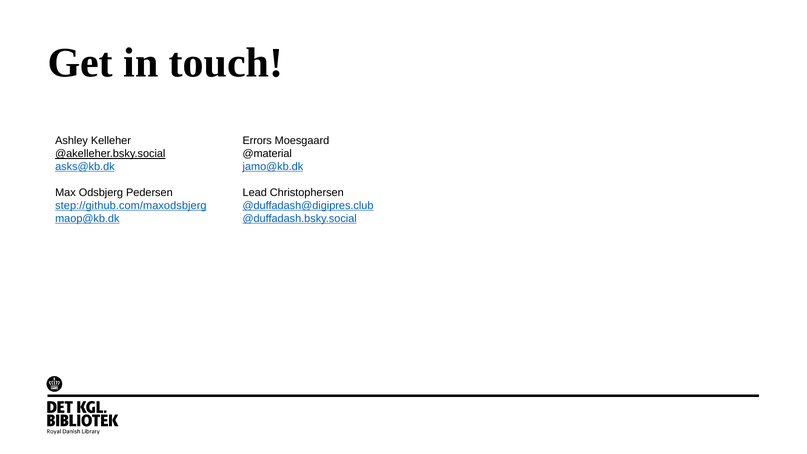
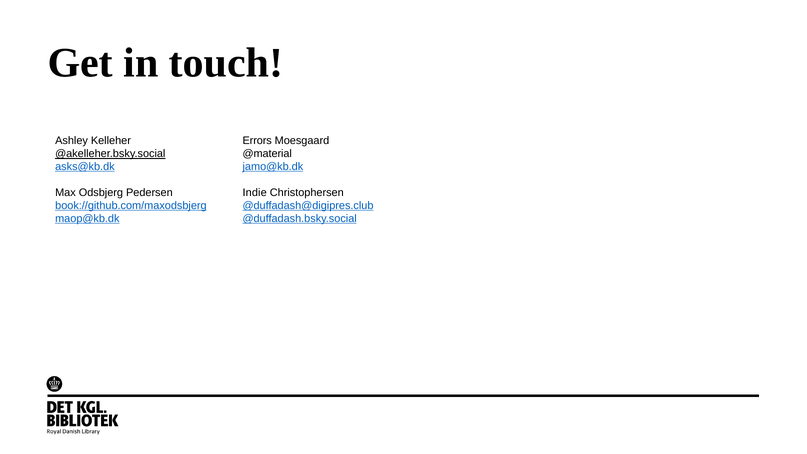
Lead: Lead -> Indie (255, 193)
step://github.com/maxodsbjerg: step://github.com/maxodsbjerg -> book://github.com/maxodsbjerg (131, 206)
